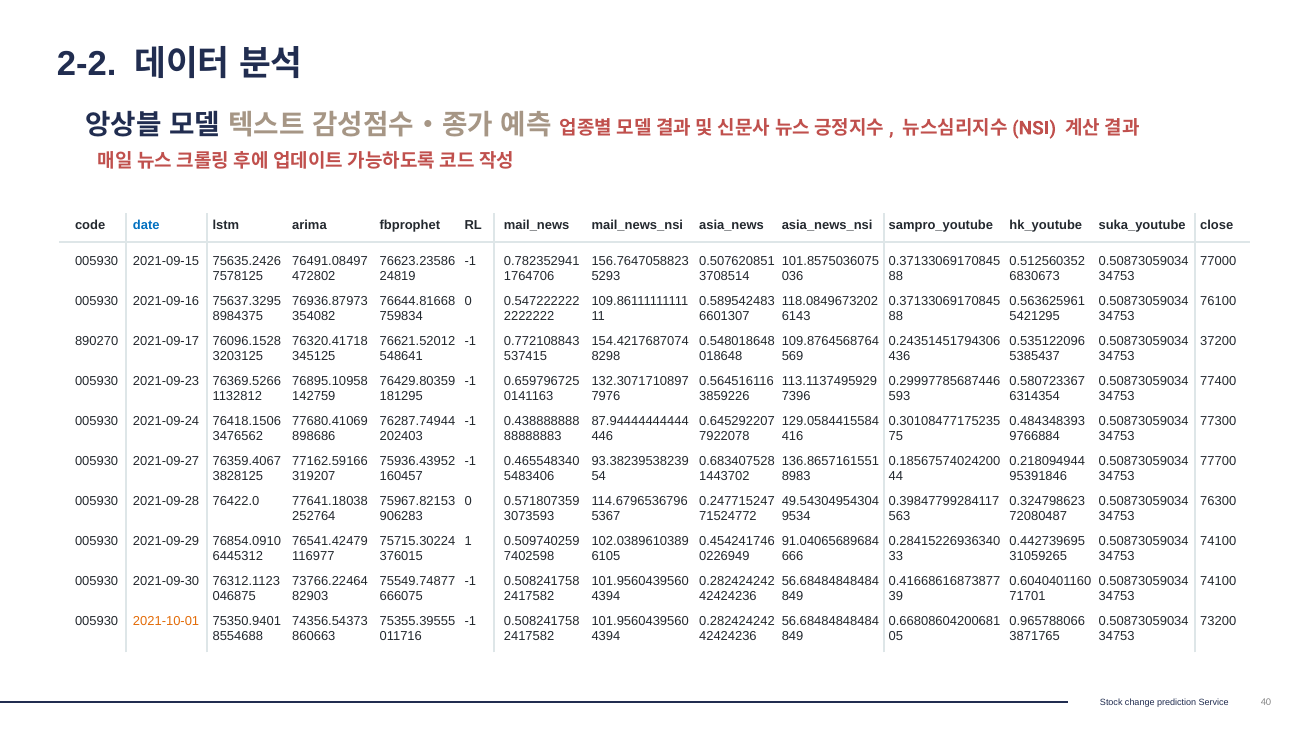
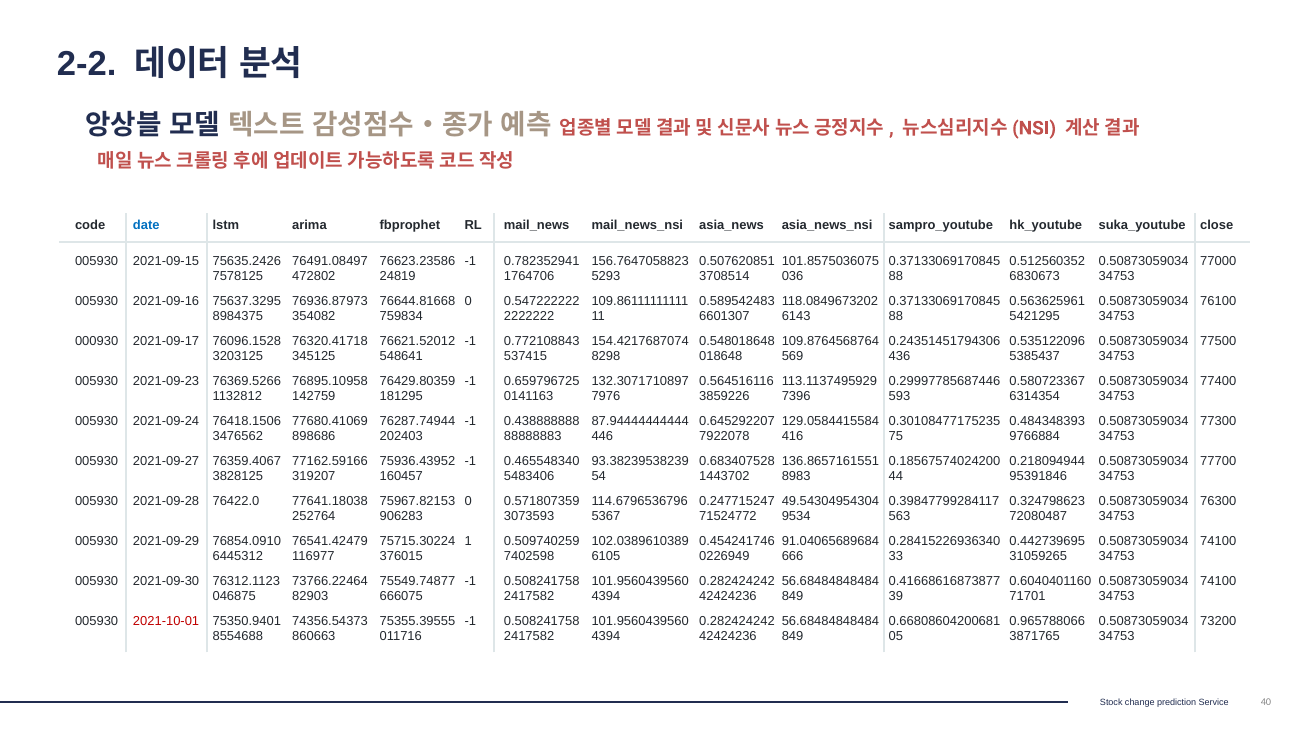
890270: 890270 -> 000930 (97, 341)
37200: 37200 -> 77500 (1218, 341)
2021-10-01 colour: orange -> red (166, 621)
